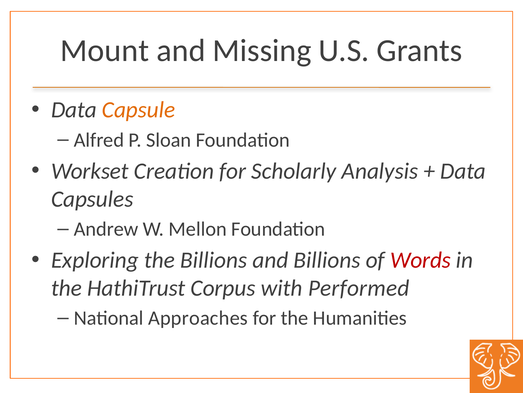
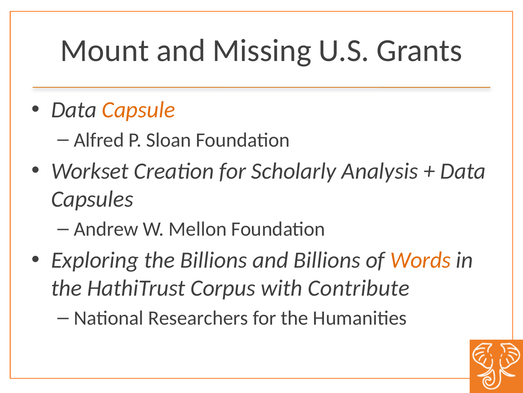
Words colour: red -> orange (420, 260)
Performed: Performed -> Contribute (359, 288)
Approaches: Approaches -> Researchers (198, 318)
